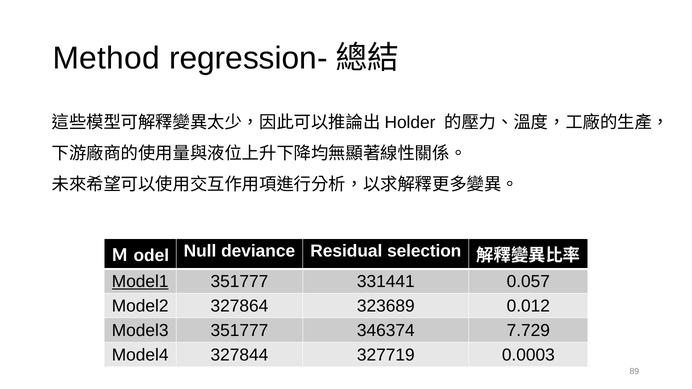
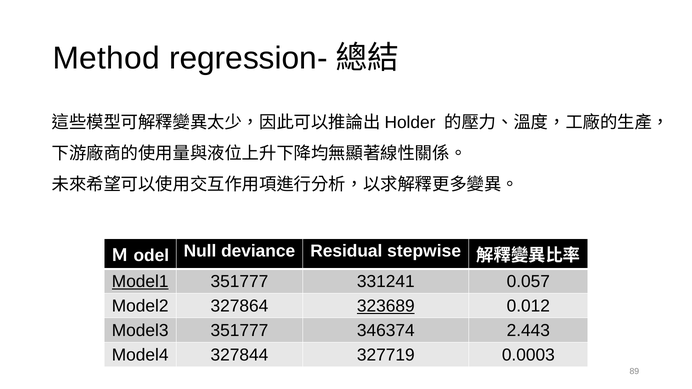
selection: selection -> stepwise (424, 251)
331441: 331441 -> 331241 (386, 282)
323689 underline: none -> present (386, 306)
7.729: 7.729 -> 2.443 (528, 331)
